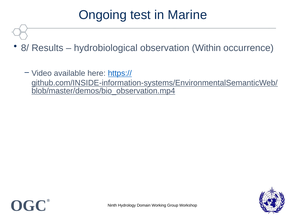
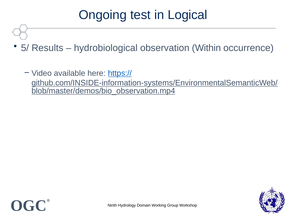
Marine: Marine -> Logical (188, 15)
8/: 8/ -> 5/ (25, 48)
